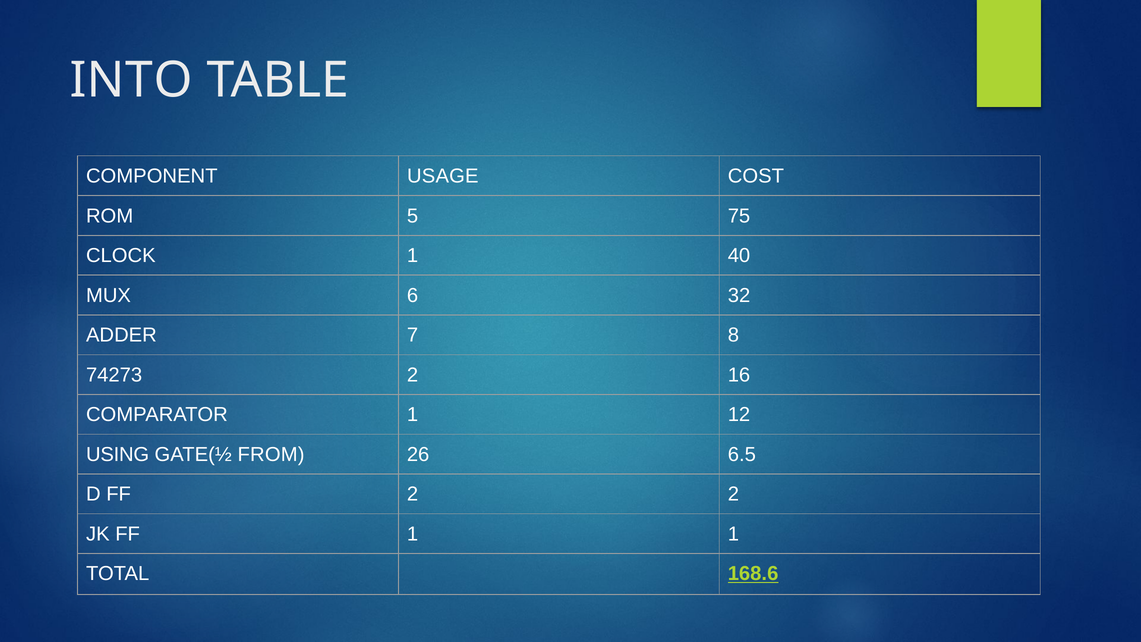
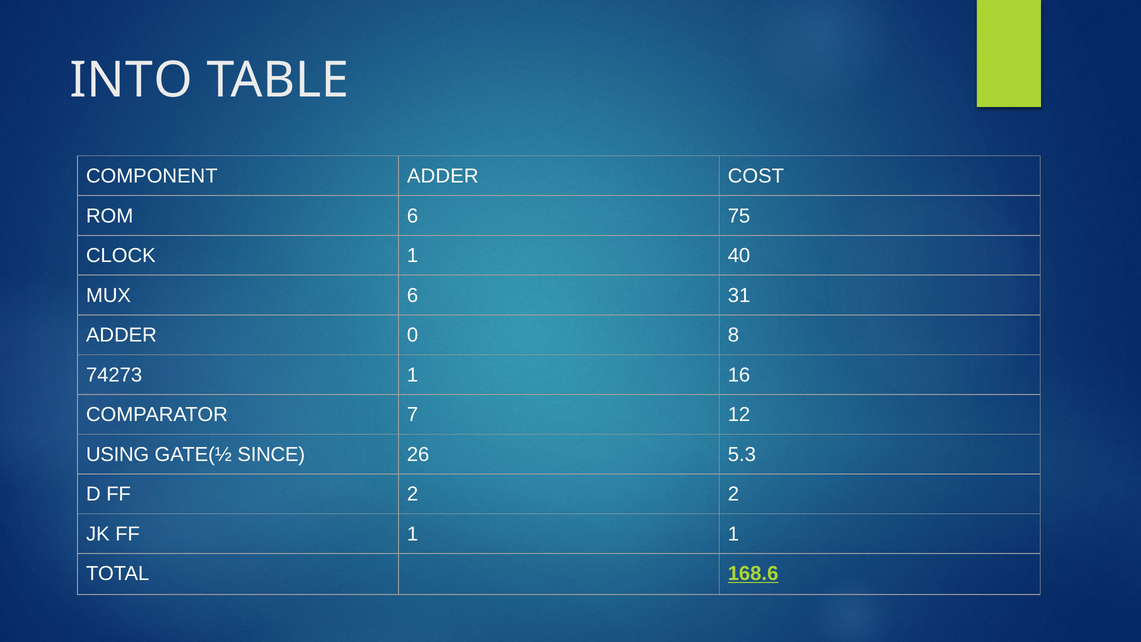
COMPONENT USAGE: USAGE -> ADDER (443, 176)
ROM 5: 5 -> 6 (413, 216)
32: 32 -> 31 (739, 295)
7: 7 -> 0 (413, 335)
74273 2: 2 -> 1 (413, 375)
COMPARATOR 1: 1 -> 7 (413, 415)
FROM: FROM -> SINCE (271, 454)
6.5: 6.5 -> 5.3 (742, 454)
